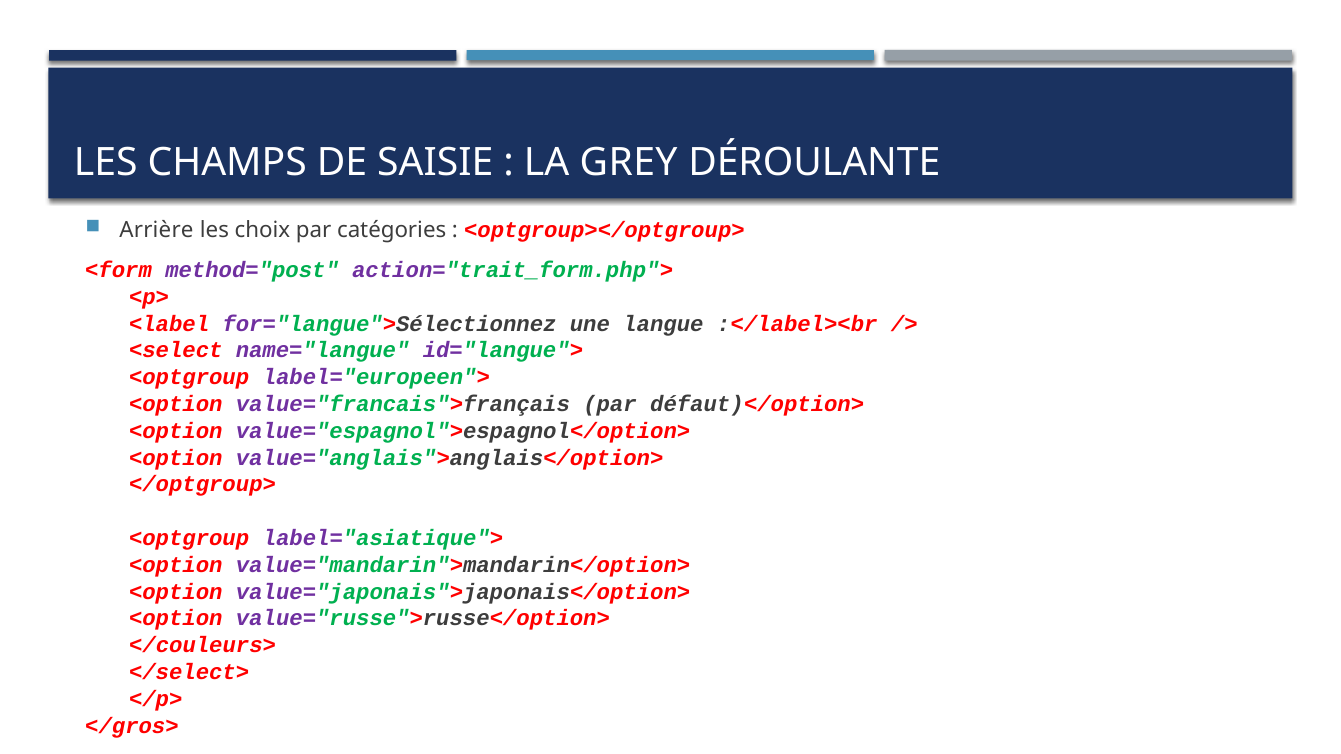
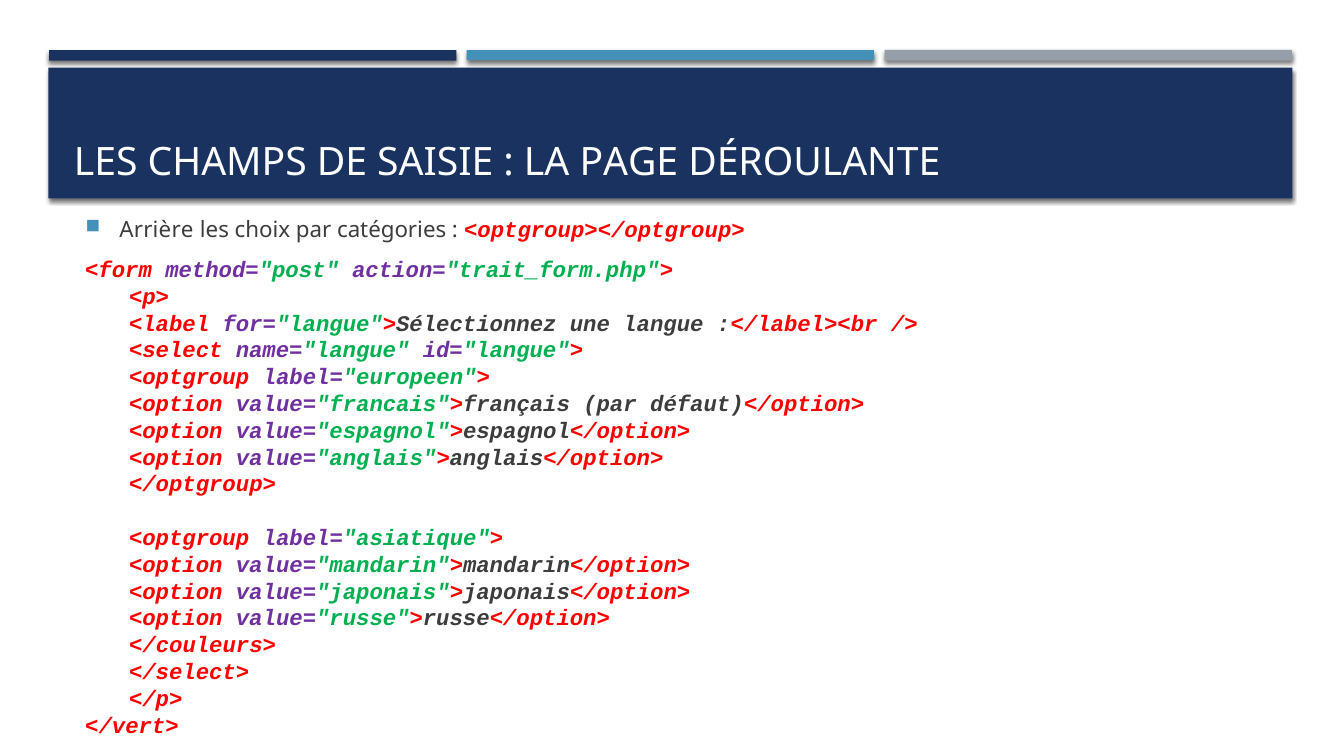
GREY: GREY -> PAGE (629, 163)
</gros>: </gros> -> </vert> (132, 726)
